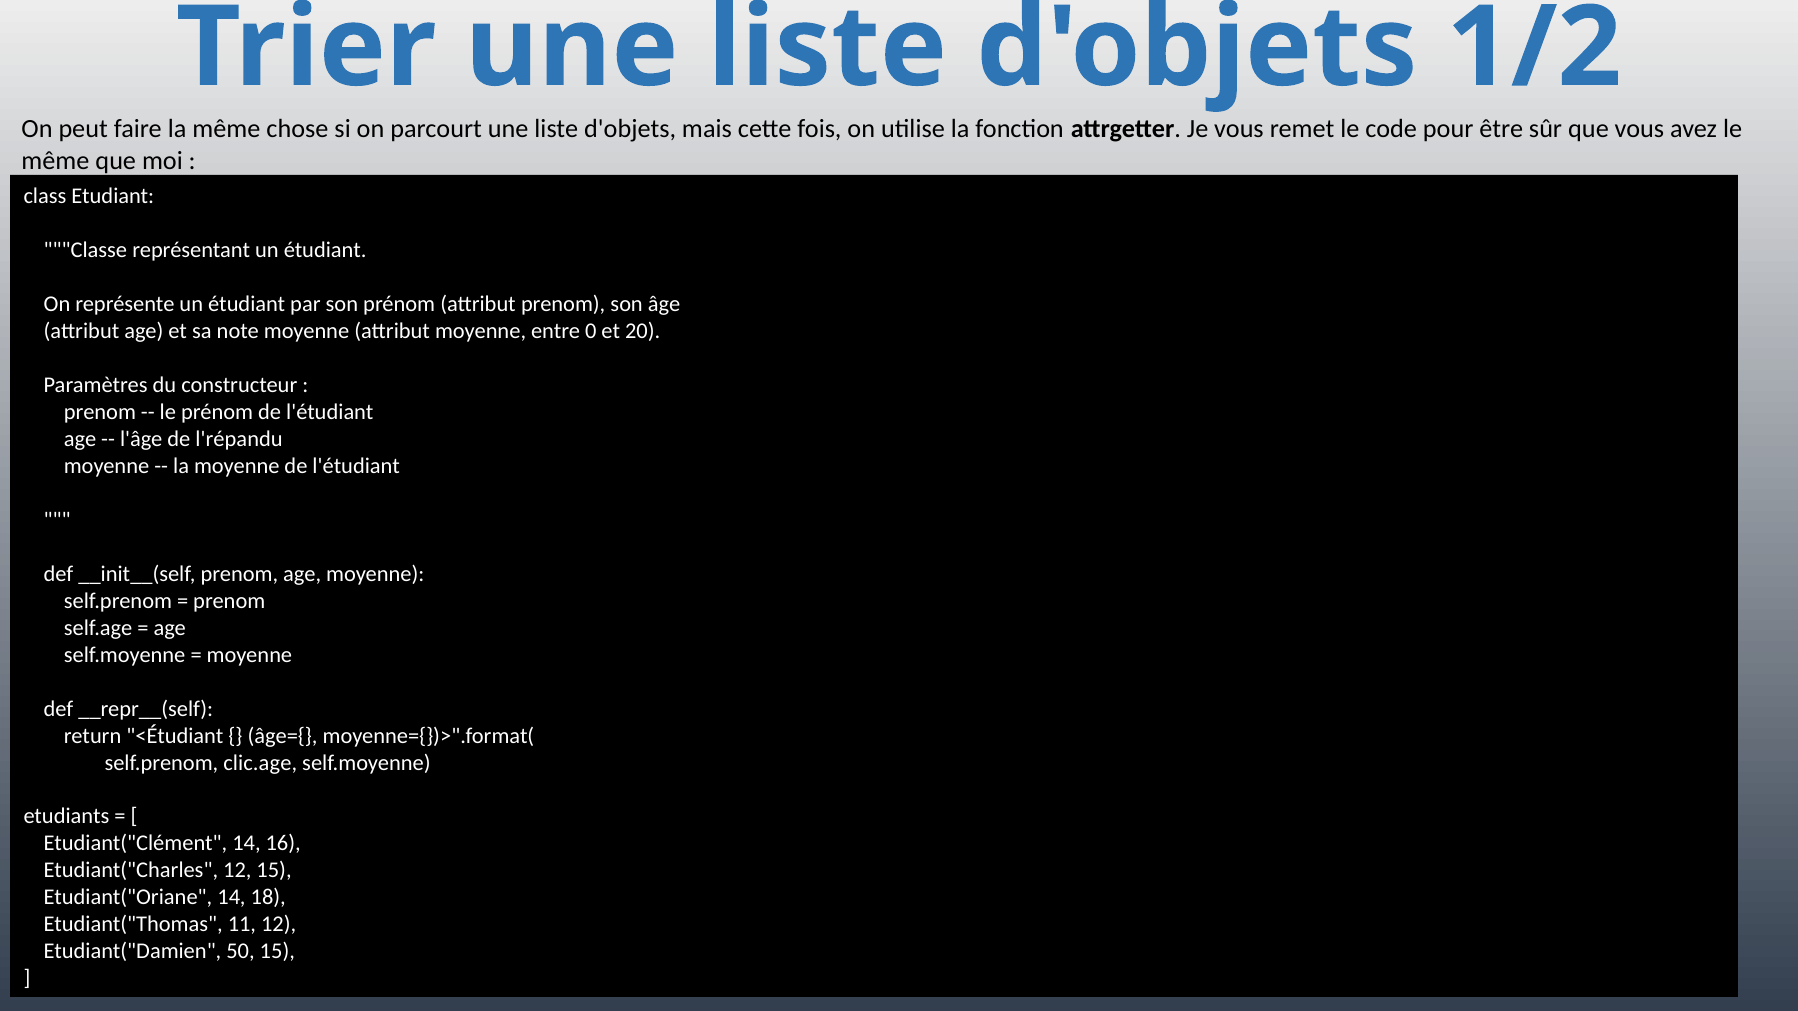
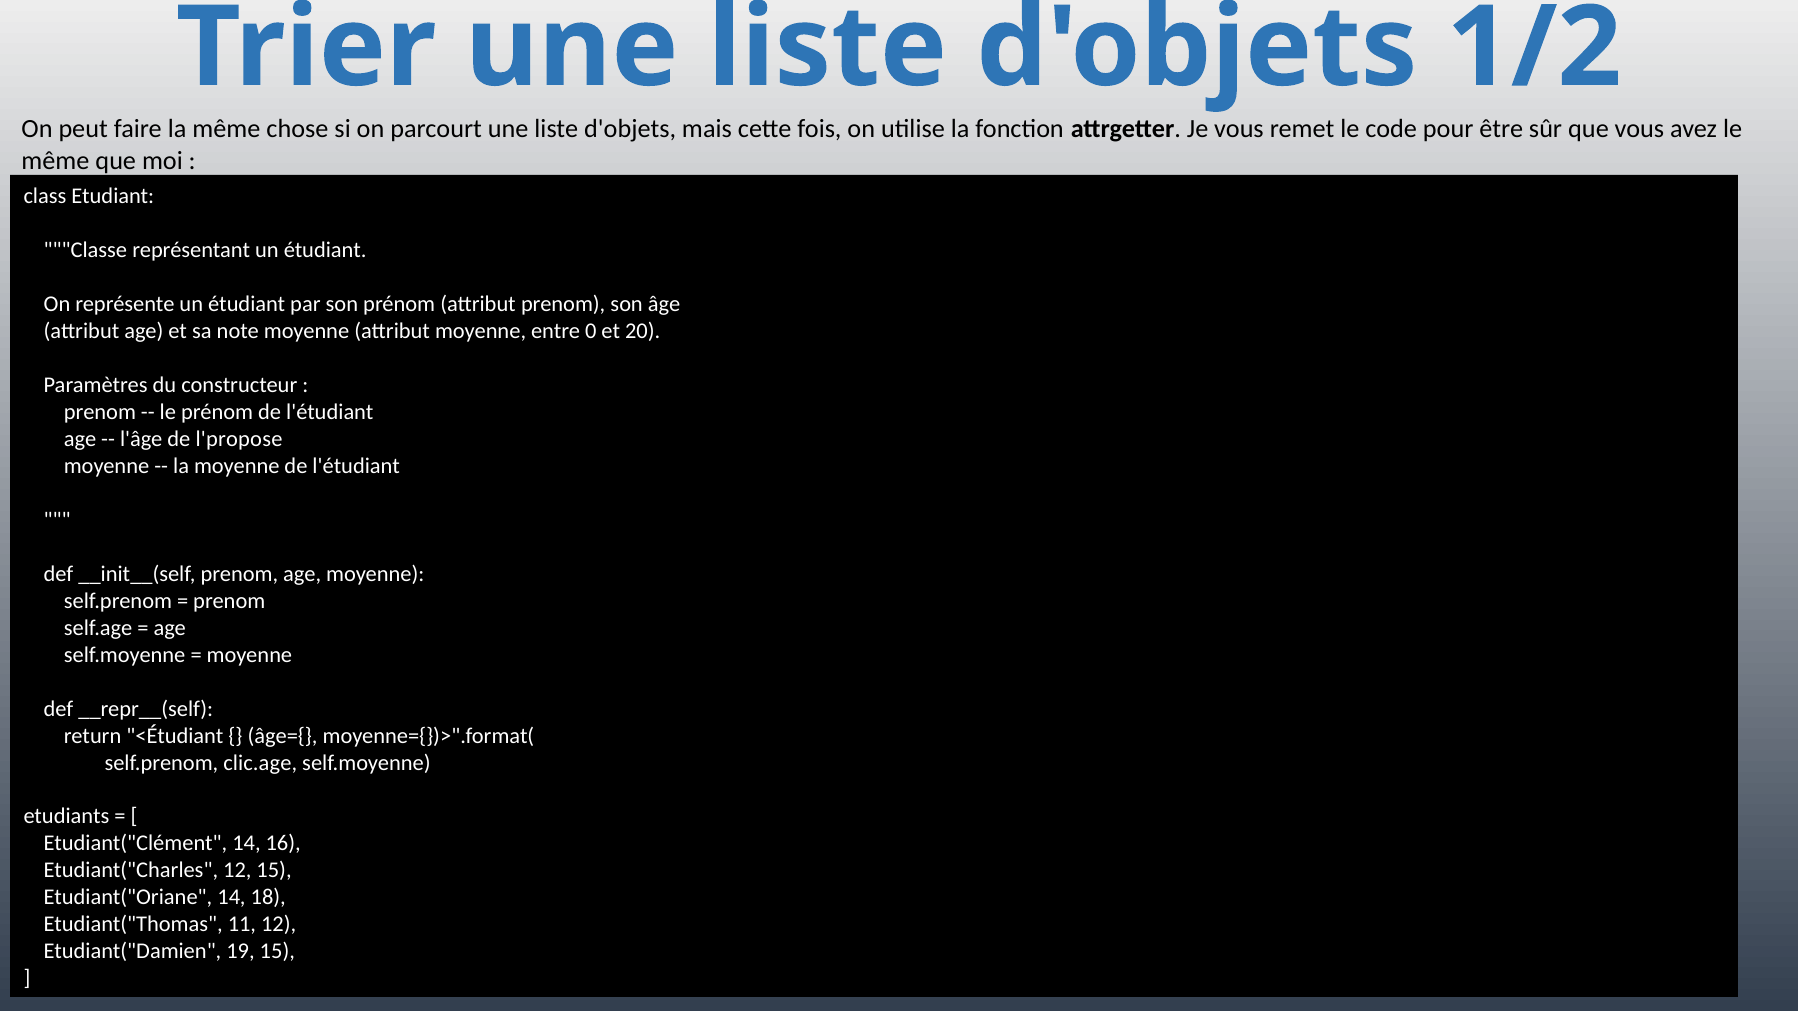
l'répandu: l'répandu -> l'propose (239, 439)
50: 50 -> 19 (240, 952)
